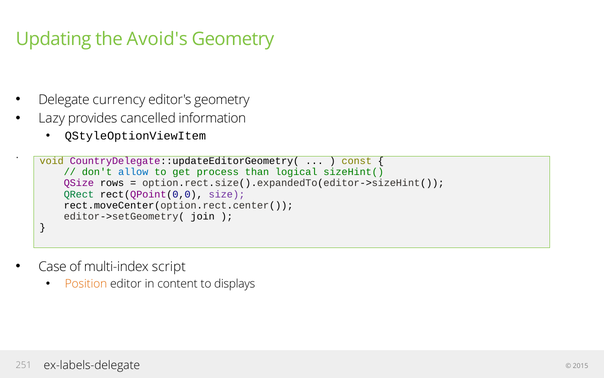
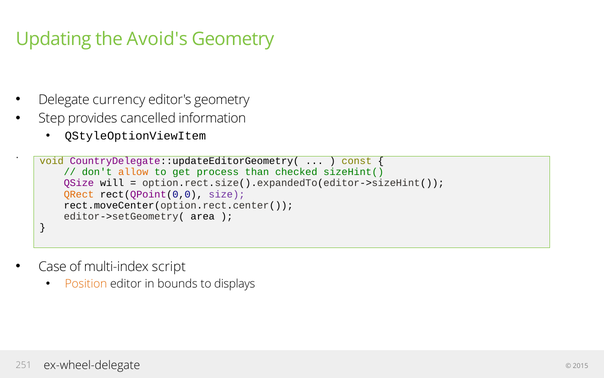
Lazy: Lazy -> Step (52, 118)
allow colour: blue -> orange (133, 172)
logical: logical -> checked (296, 172)
rows: rows -> will (112, 183)
QRect colour: green -> orange (79, 194)
join: join -> area (203, 216)
content: content -> bounds (177, 284)
ex-labels-delegate: ex-labels-delegate -> ex-wheel-delegate (92, 365)
